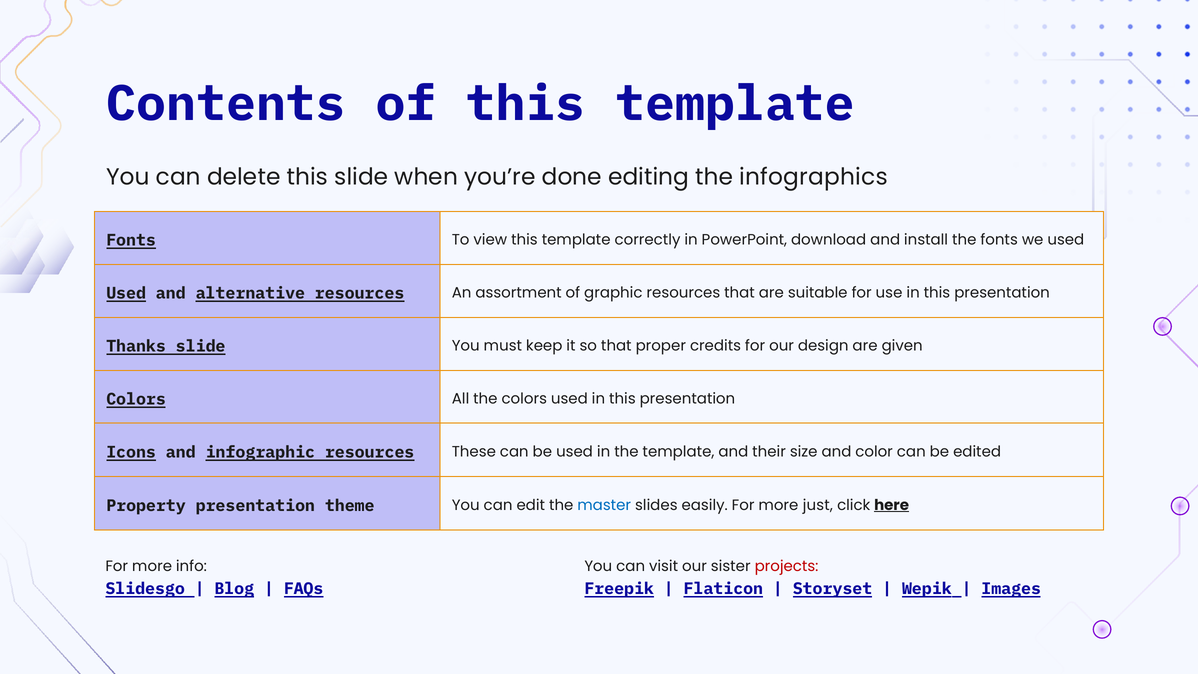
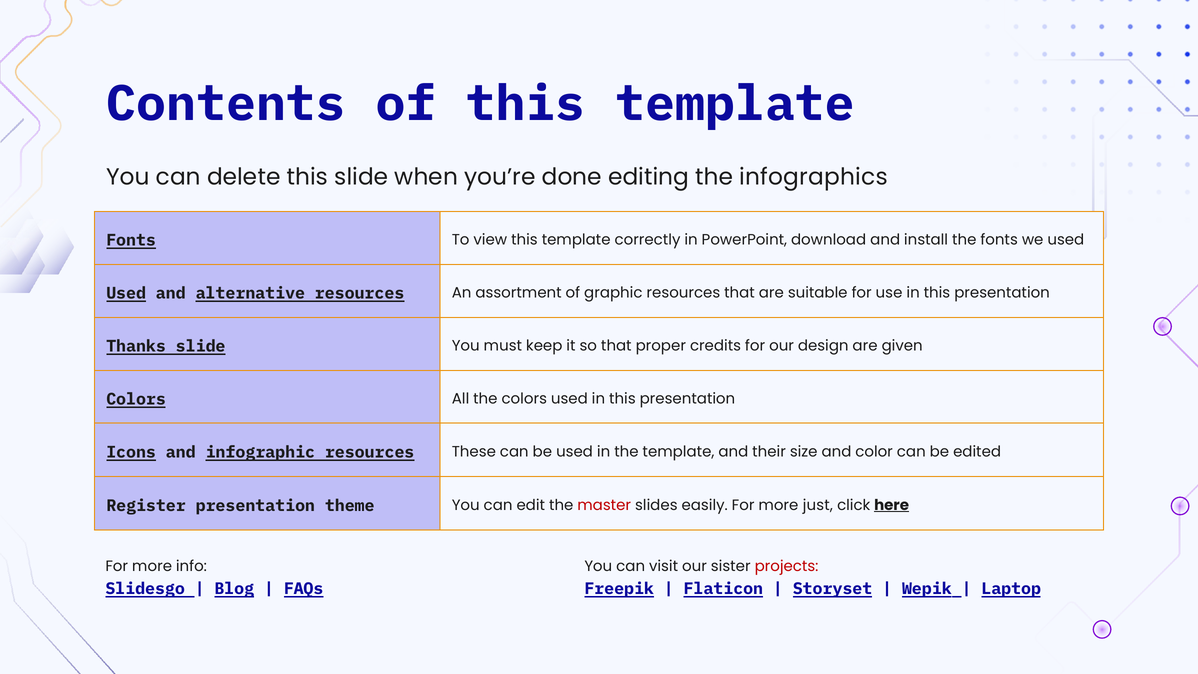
Property: Property -> Register (146, 505)
master colour: blue -> red (604, 505)
Images: Images -> Laptop (1011, 589)
